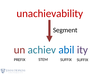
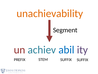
unachievability colour: red -> orange (50, 13)
